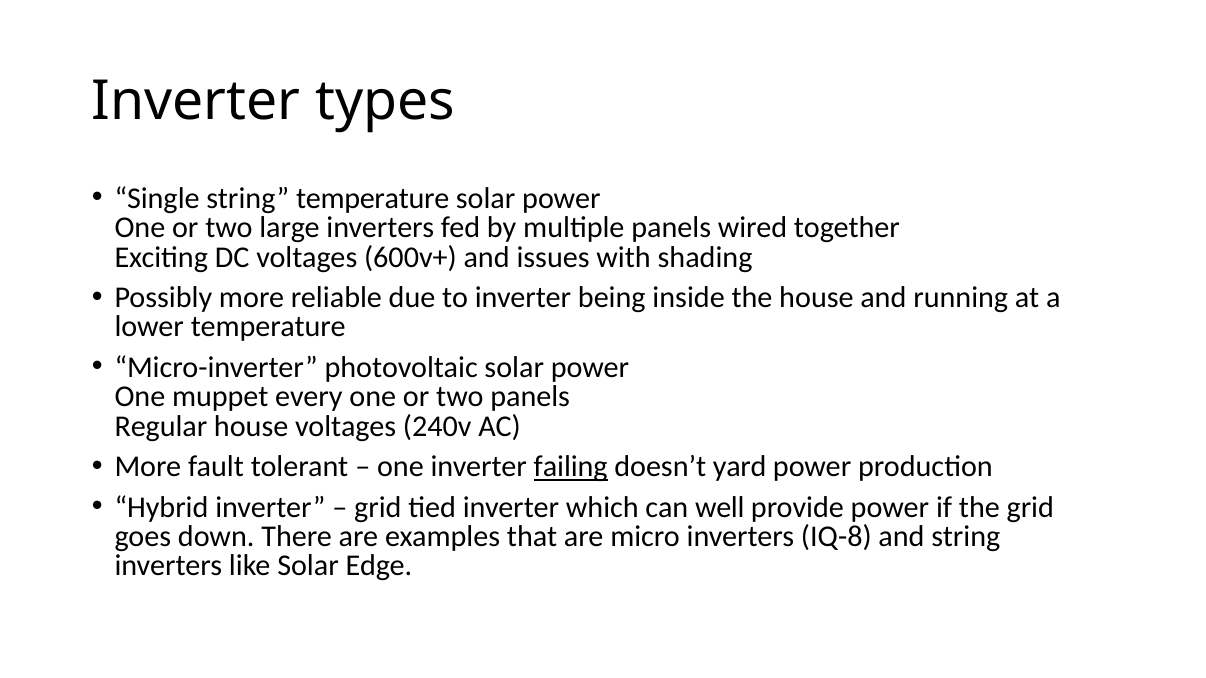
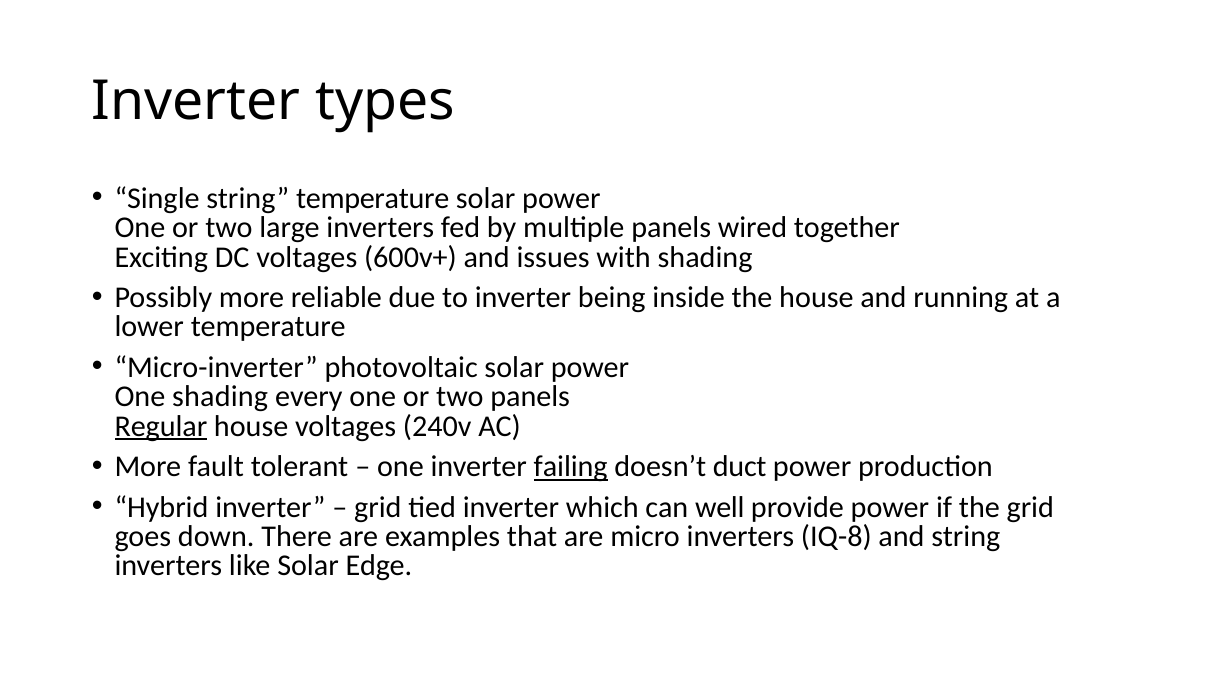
One muppet: muppet -> shading (220, 397)
Regular underline: none -> present (161, 426)
yard: yard -> duct (740, 467)
